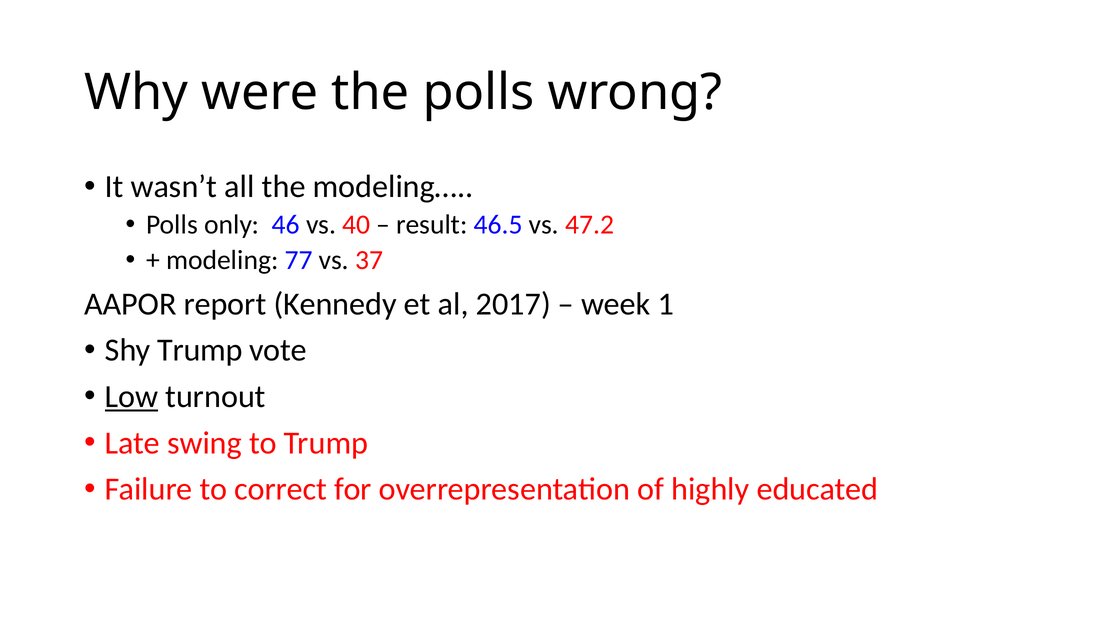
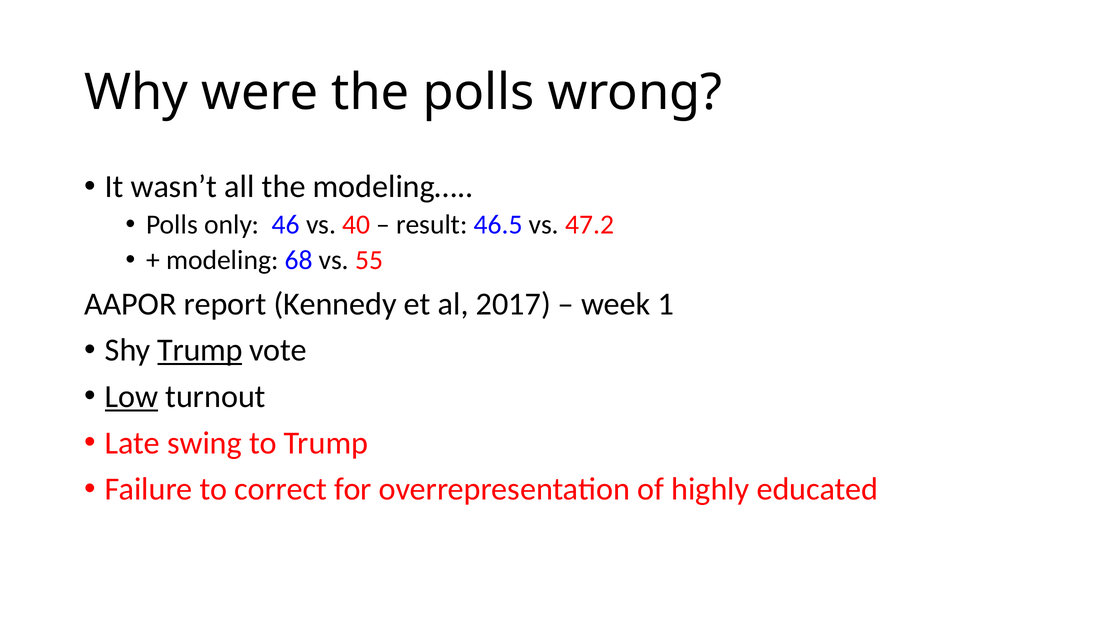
77: 77 -> 68 (299, 260)
37: 37 -> 55 (369, 260)
Trump underline: none -> present (200, 350)
